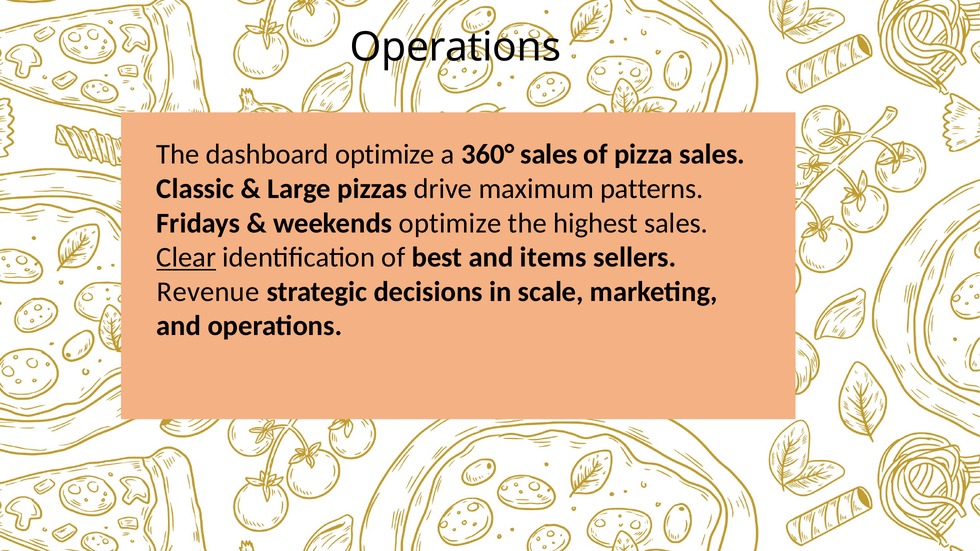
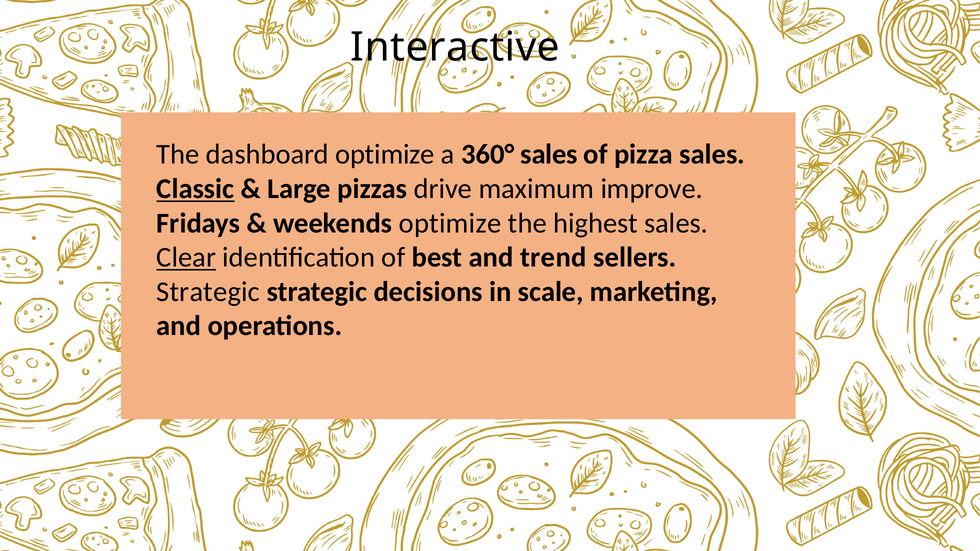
Operations: Operations -> Interactive (455, 47)
Classic underline: none -> present (195, 189)
patterns: patterns -> improve (652, 189)
items: items -> trend (553, 258)
Revenue: Revenue -> Strategic (208, 292)
